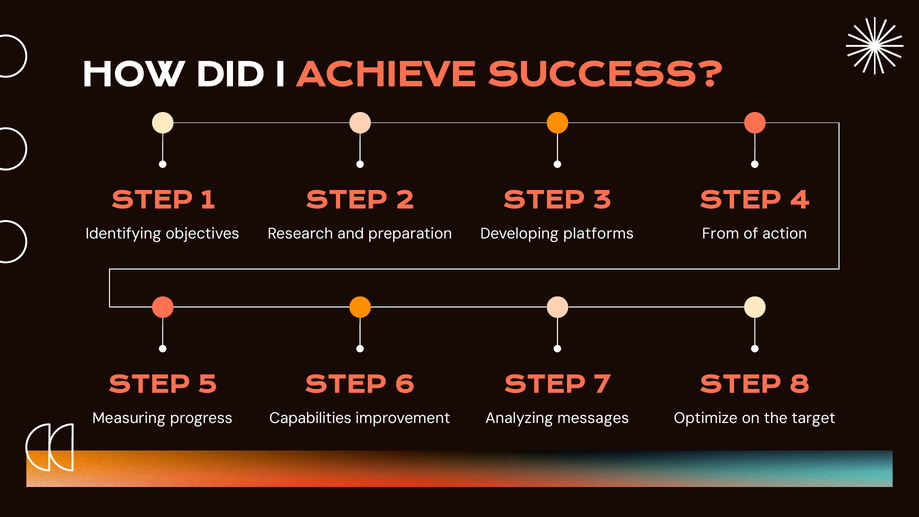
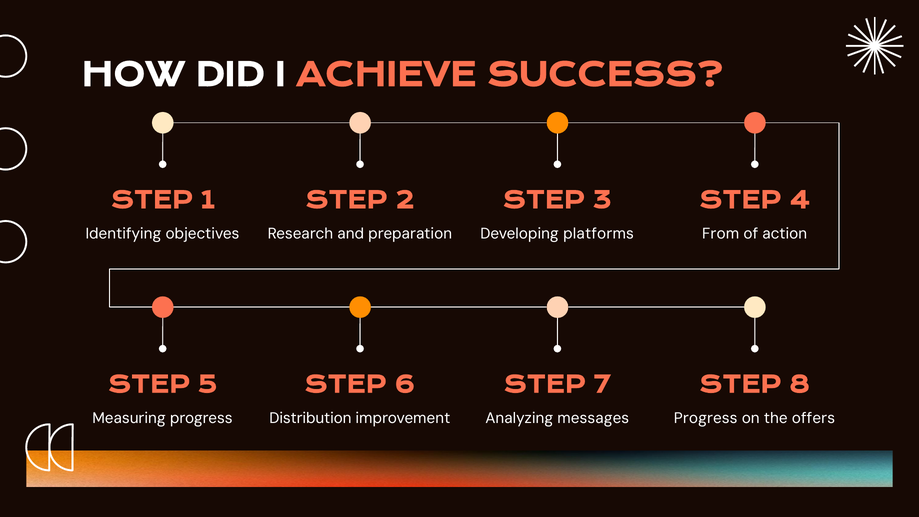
Capabilities: Capabilities -> Distribution (310, 418)
Optimize: Optimize -> Progress (706, 418)
target: target -> offers (813, 418)
